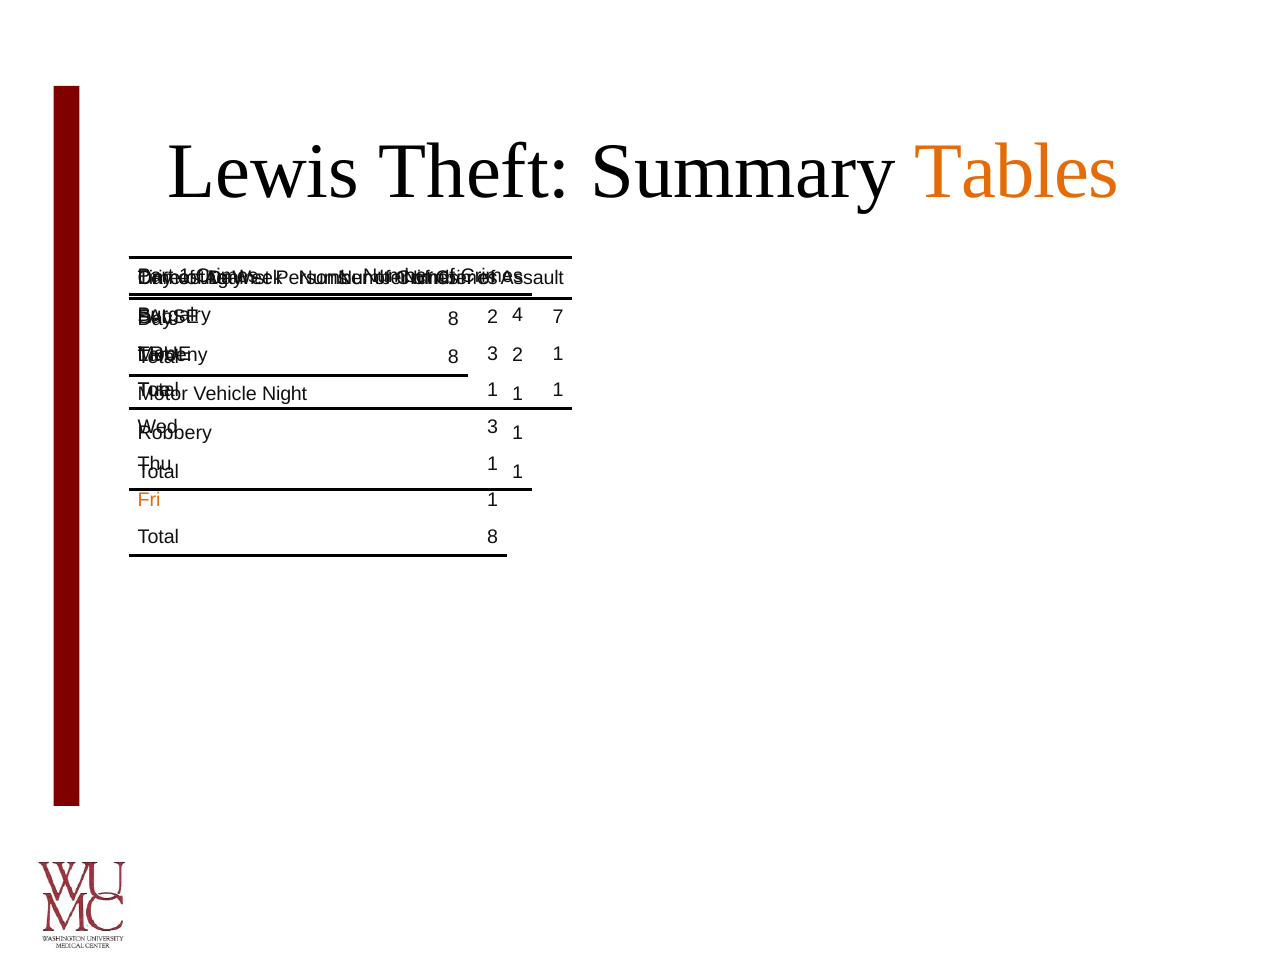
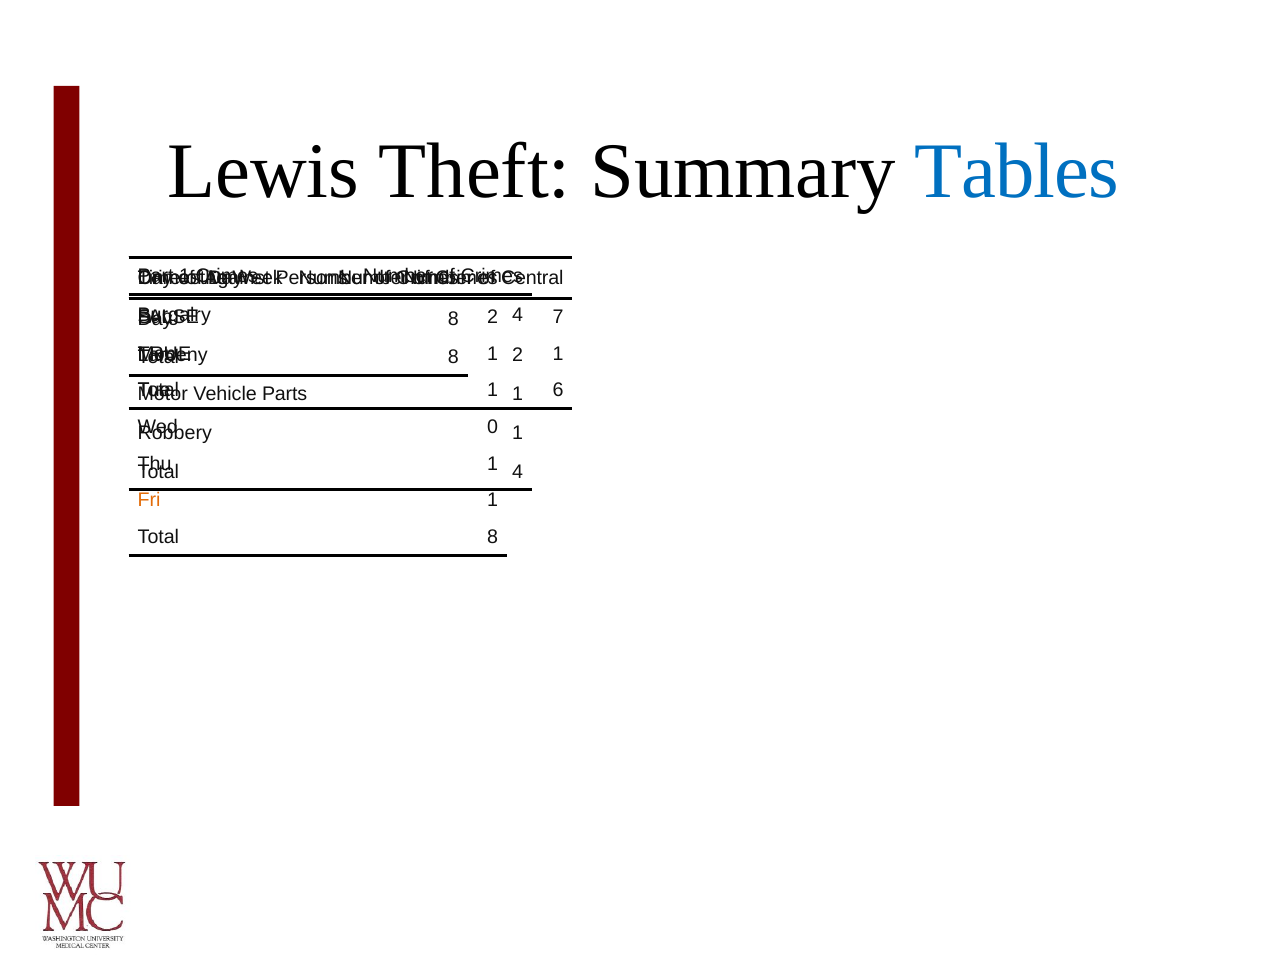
Tables colour: orange -> blue (1017, 172)
Assault: Assault -> Central (532, 278)
3: 3 -> 1 (493, 354)
1: 1 -> 6 (558, 391)
Night: Night -> Parts (285, 394)
3: 3 -> 0 (493, 427)
1: 1 -> 4 (518, 472)
